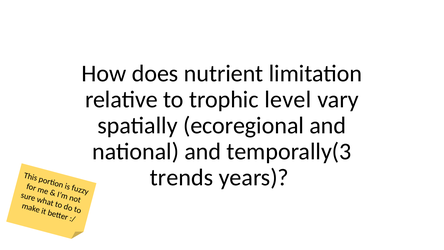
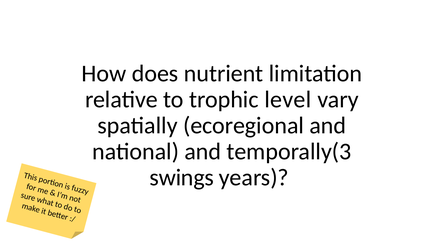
trends: trends -> swings (182, 177)
